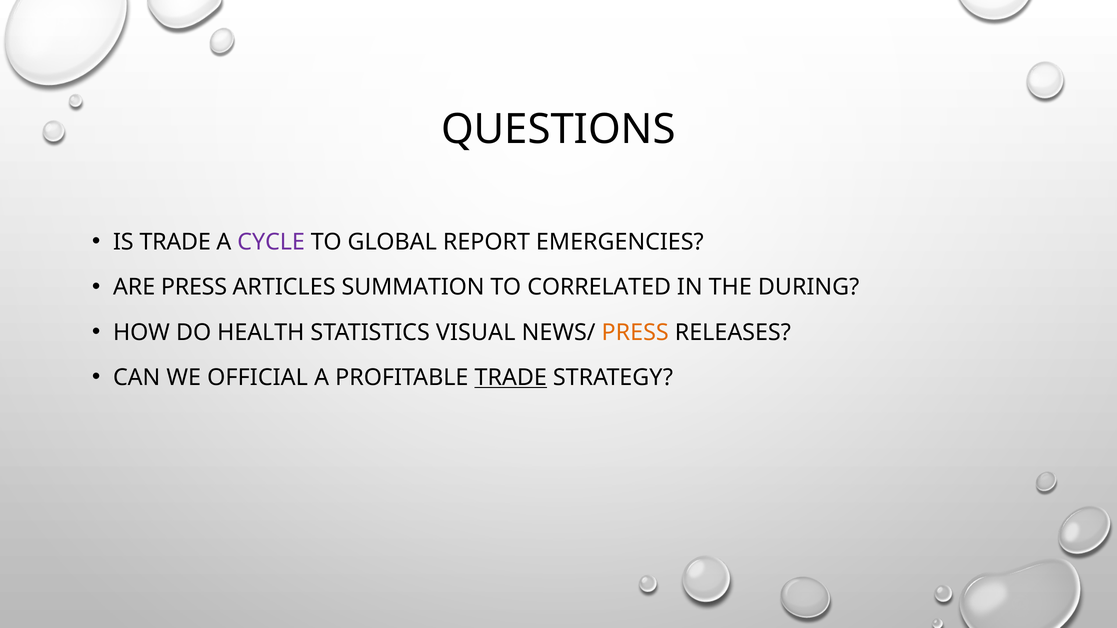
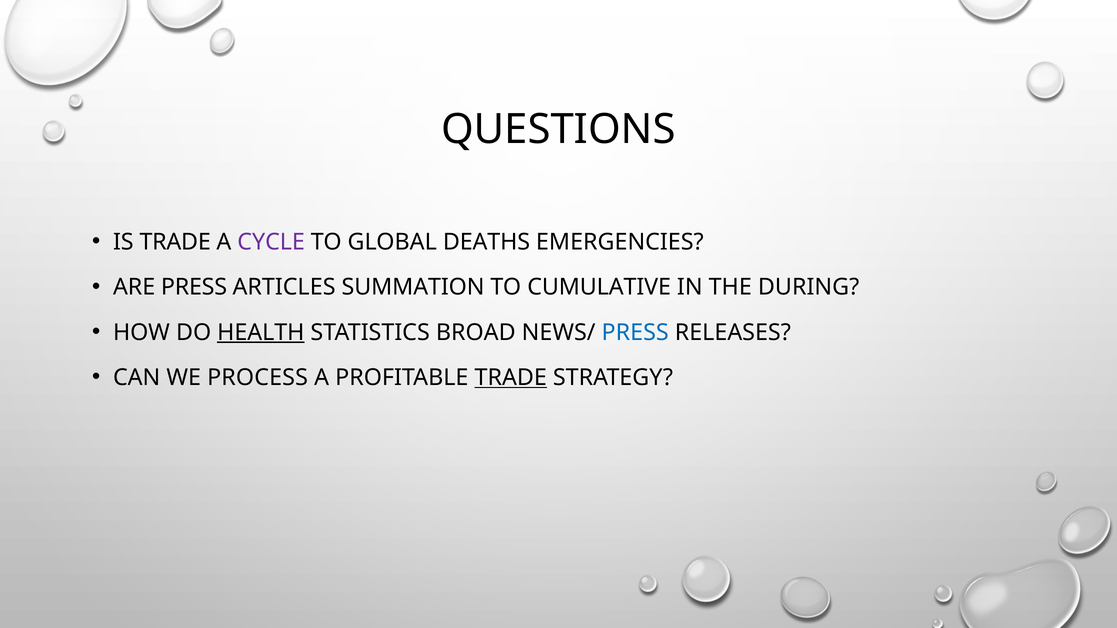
REPORT: REPORT -> DEATHS (486, 242)
CORRELATED: CORRELATED -> CUMULATIVE (599, 287)
HEALTH underline: none -> present (261, 333)
VISUAL: VISUAL -> BROAD (476, 333)
PRESS colour: orange -> blue (635, 333)
OFFICIAL: OFFICIAL -> PROCESS (258, 378)
